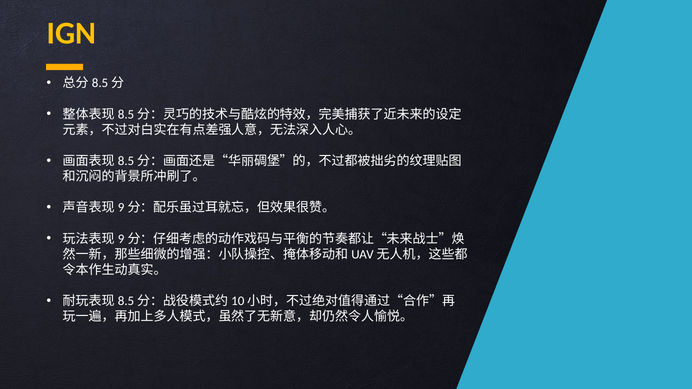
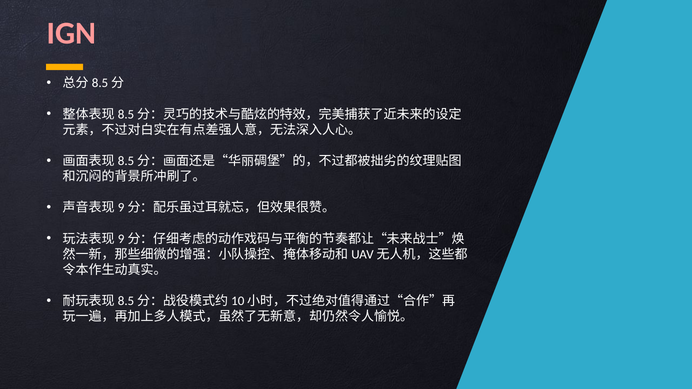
IGN colour: yellow -> pink (71, 33)
